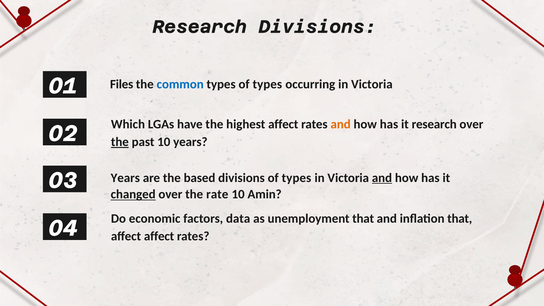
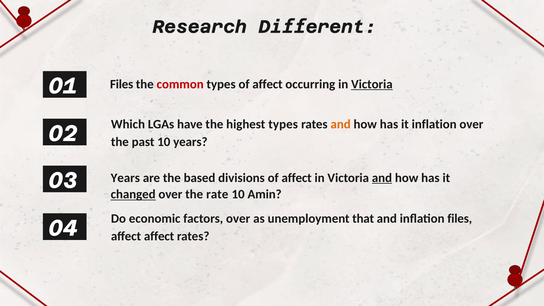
Research Divisions: Divisions -> Different (318, 27)
common colour: blue -> red (180, 84)
types of types: types -> affect (267, 84)
Victoria underline: none -> present (372, 84)
highest affect: affect -> types (283, 124)
it research: research -> inflation (434, 124)
the underline: present -> none (120, 142)
divisions of types: types -> affect (297, 178)
factors data: data -> over (238, 219)
inflation that: that -> files (460, 219)
